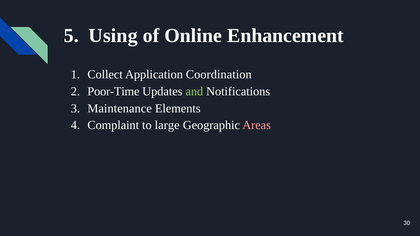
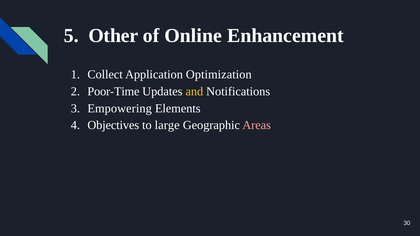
Using: Using -> Other (113, 36)
Coordination: Coordination -> Optimization (219, 75)
and colour: light green -> yellow (194, 92)
Maintenance: Maintenance -> Empowering (120, 108)
Complaint: Complaint -> Objectives (113, 125)
